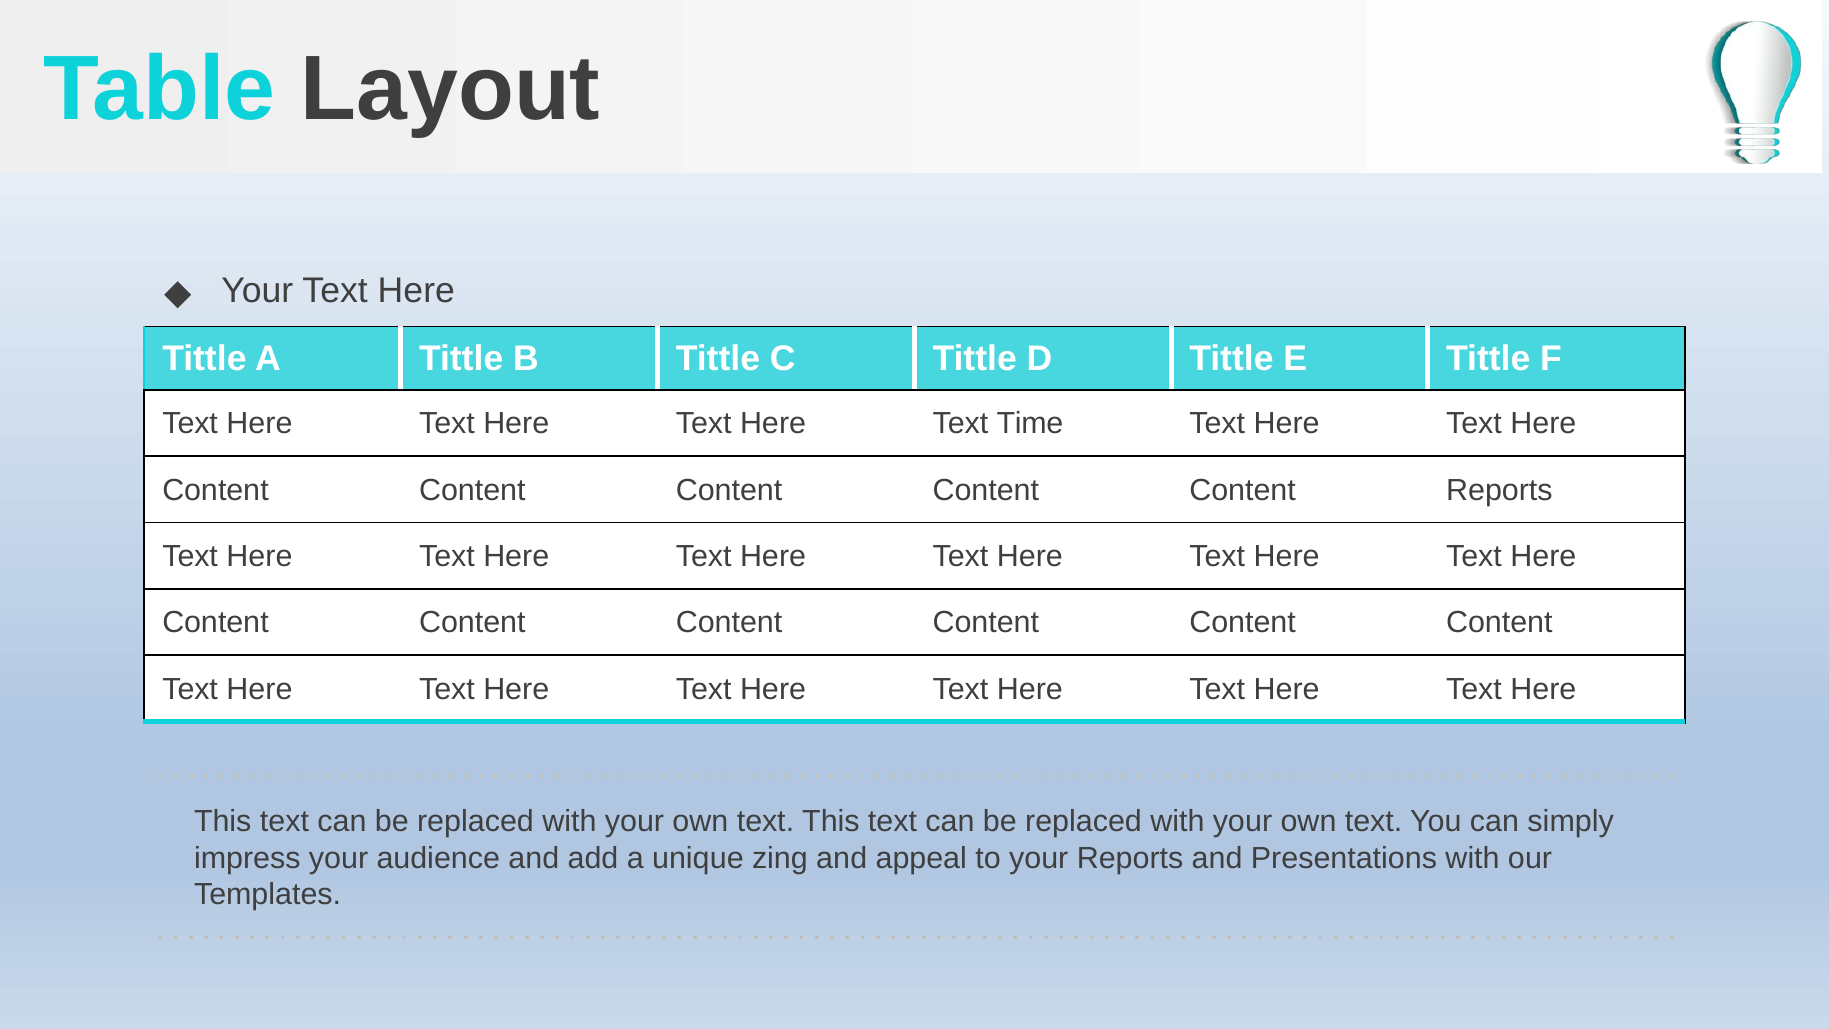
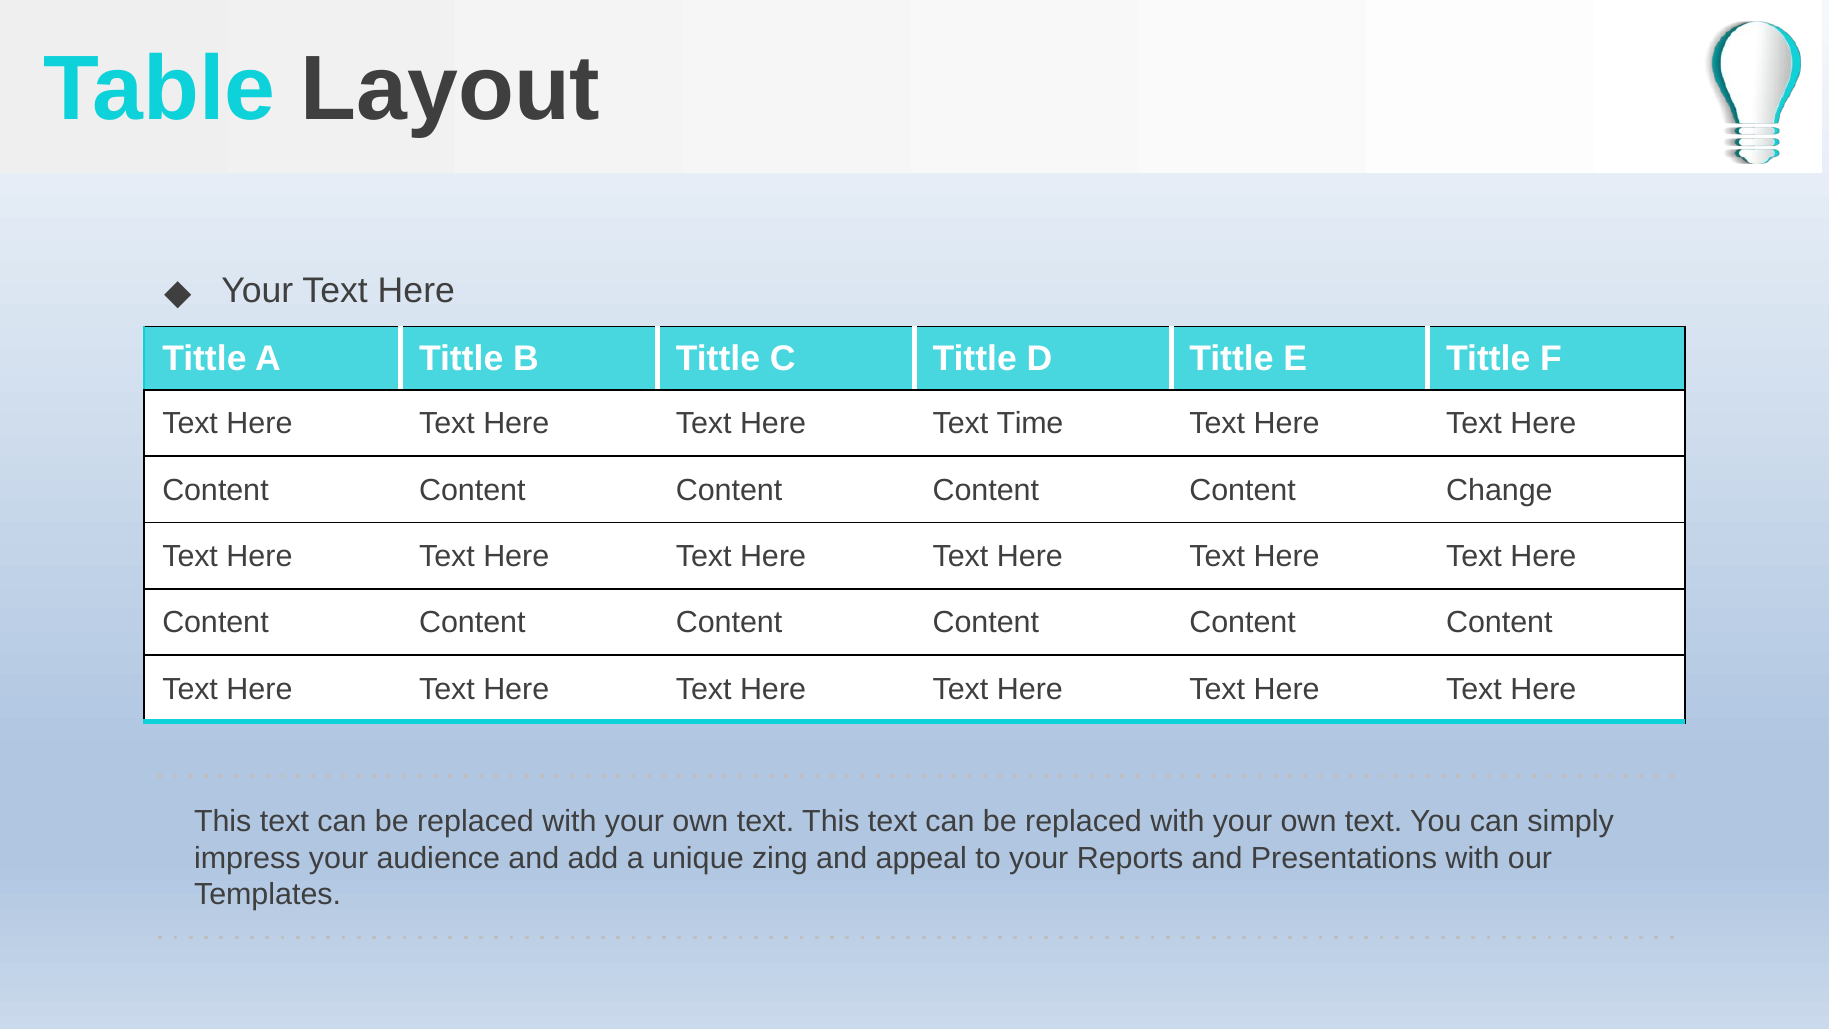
Content Reports: Reports -> Change (1499, 490)
